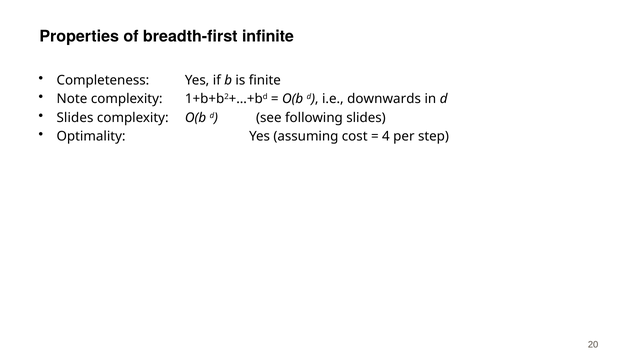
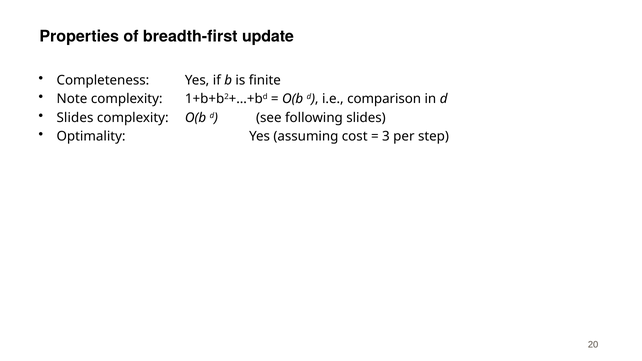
infinite: infinite -> update (268, 36)
downwards: downwards -> comparison (384, 99)
4: 4 -> 3 (386, 137)
